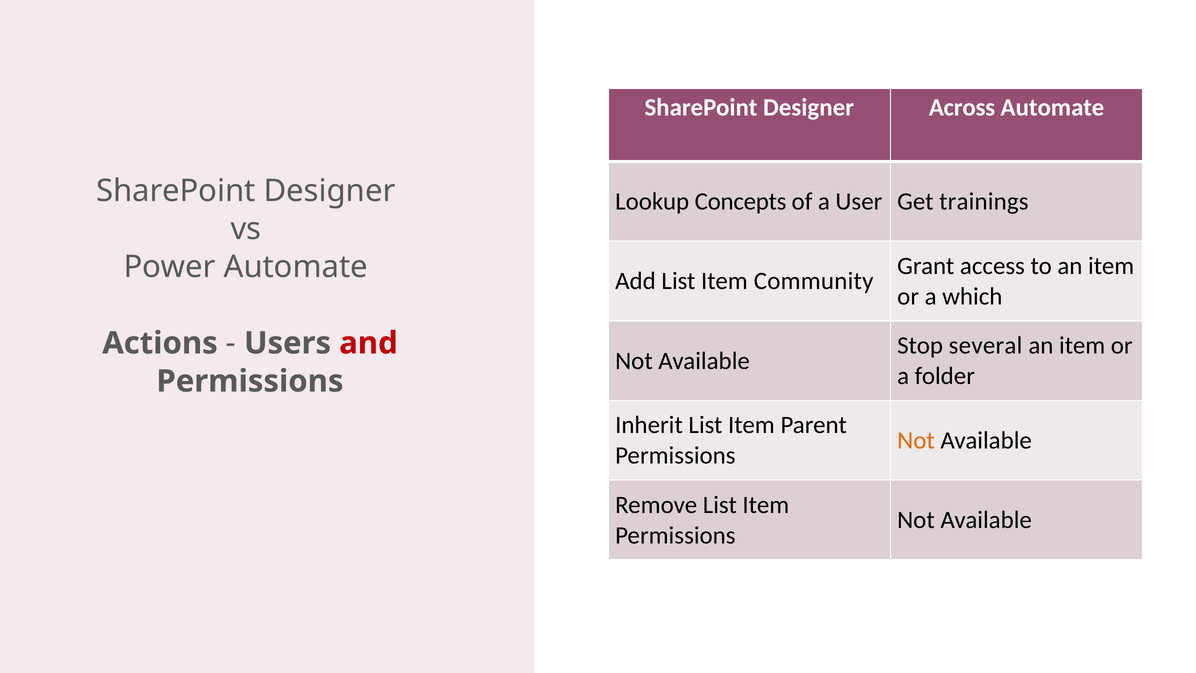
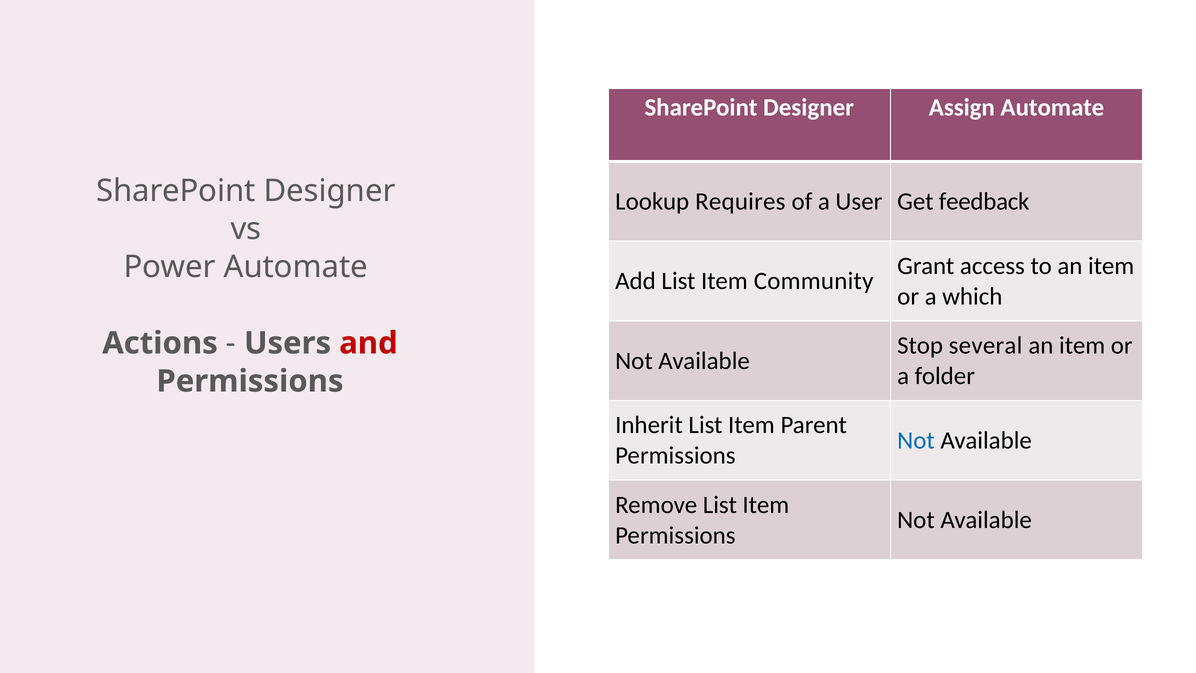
Across: Across -> Assign (962, 107)
Concepts: Concepts -> Requires (740, 202)
trainings: trainings -> feedback (984, 202)
Not colour: orange -> blue (916, 440)
